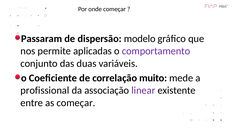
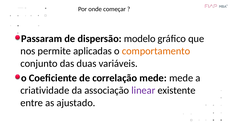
comportamento colour: purple -> orange (156, 51)
correlação muito: muito -> mede (153, 78)
profissional: profissional -> criatividade (45, 90)
as começar: começar -> ajustado (76, 102)
